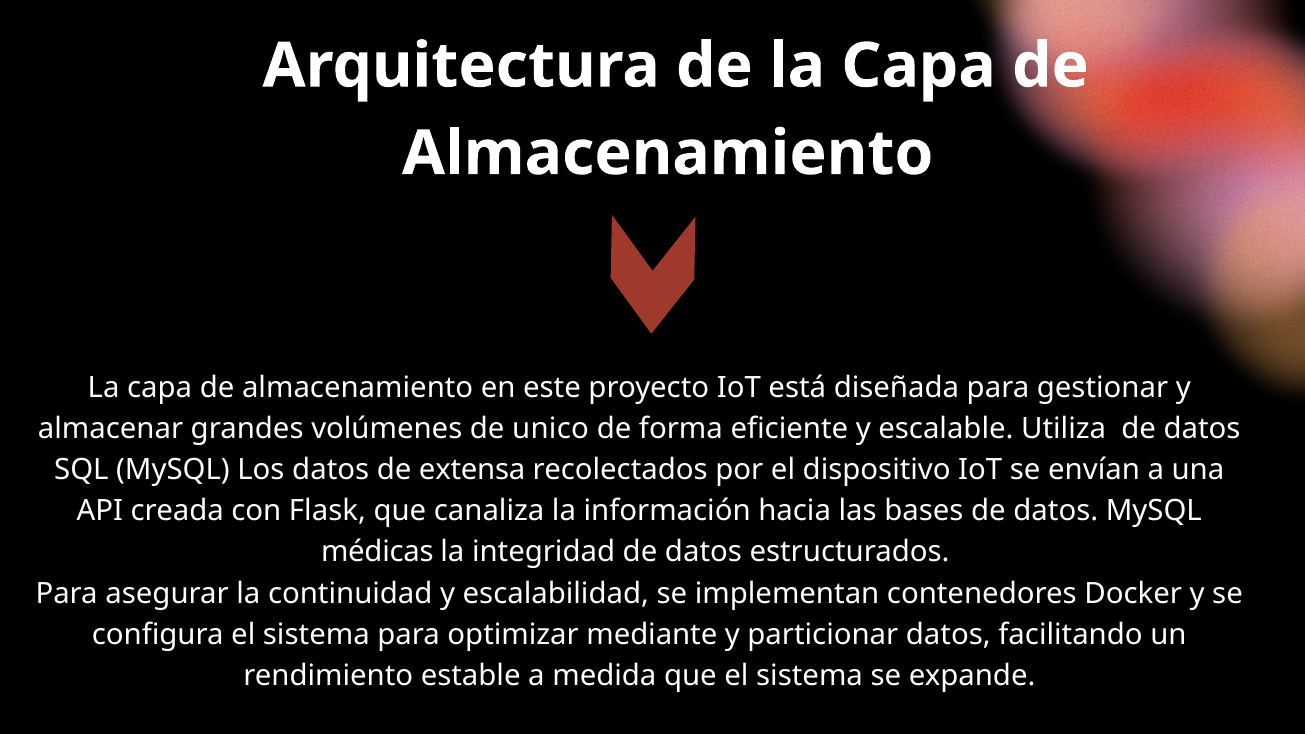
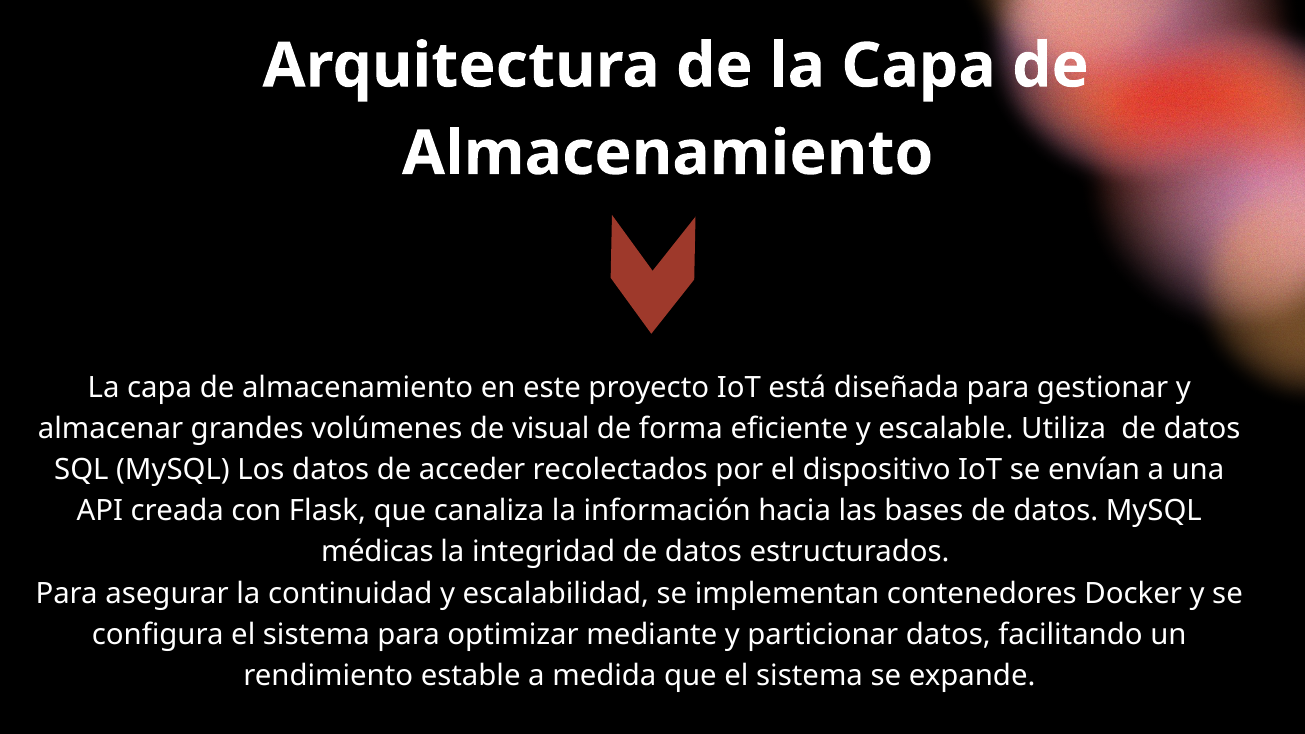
unico: unico -> visual (551, 429)
extensa: extensa -> acceder (472, 470)
